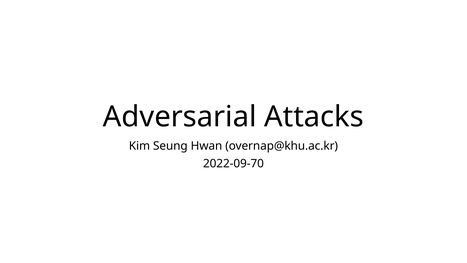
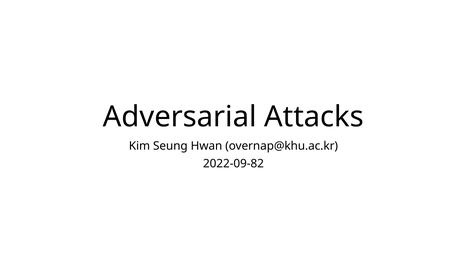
2022-09-70: 2022-09-70 -> 2022-09-82 (233, 163)
